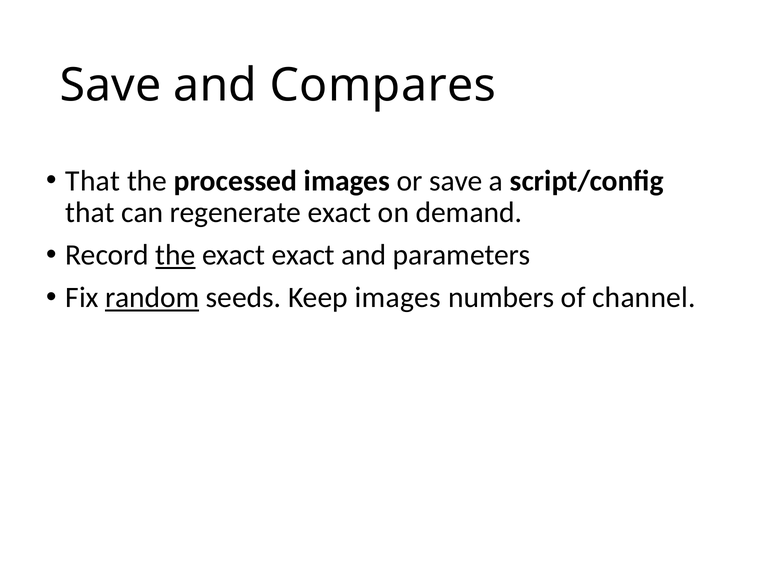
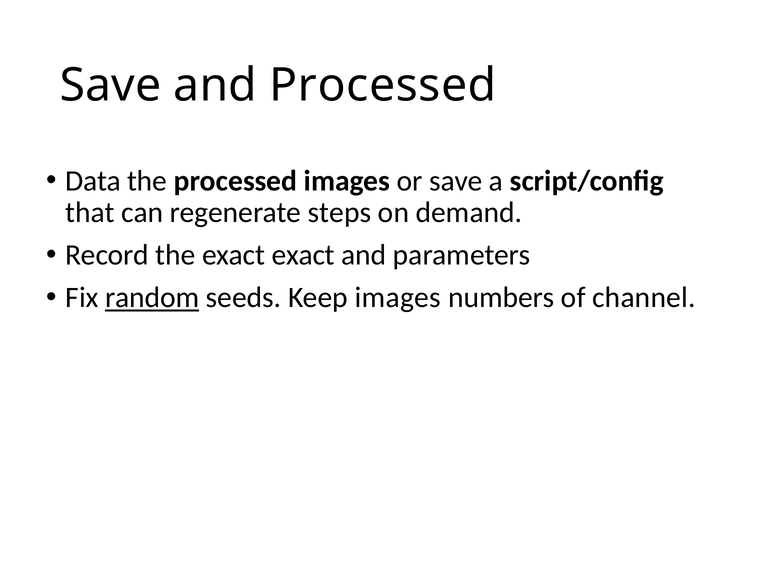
and Compares: Compares -> Processed (383, 85)
That: That -> Data (93, 181)
regenerate exact: exact -> steps (339, 213)
the underline: present -> none (175, 255)
